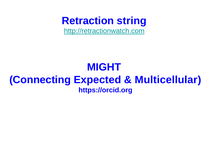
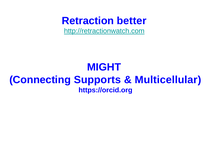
string: string -> better (132, 21)
Expected: Expected -> Supports (97, 80)
